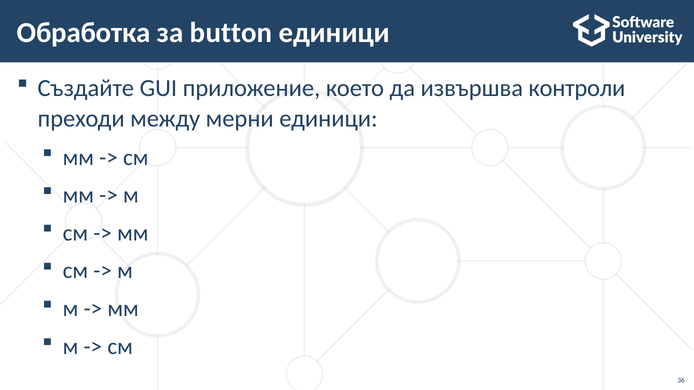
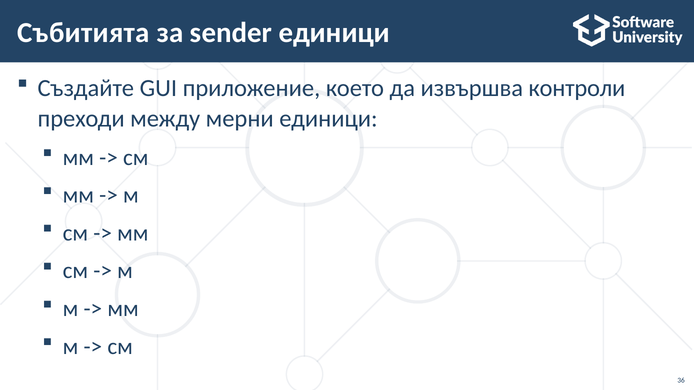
Обработка: Обработка -> Събитията (84, 33)
button: button -> sender (231, 33)
